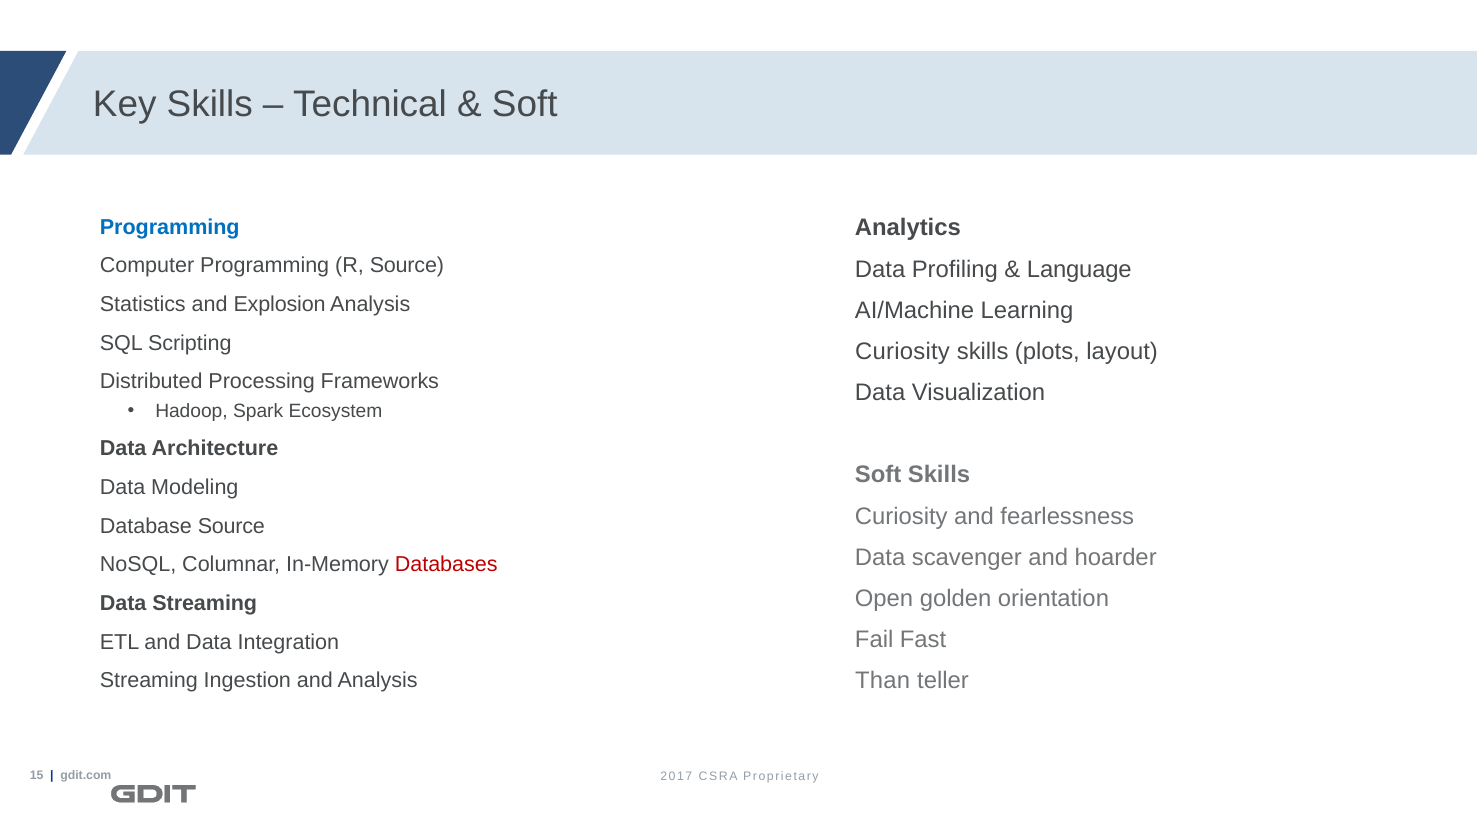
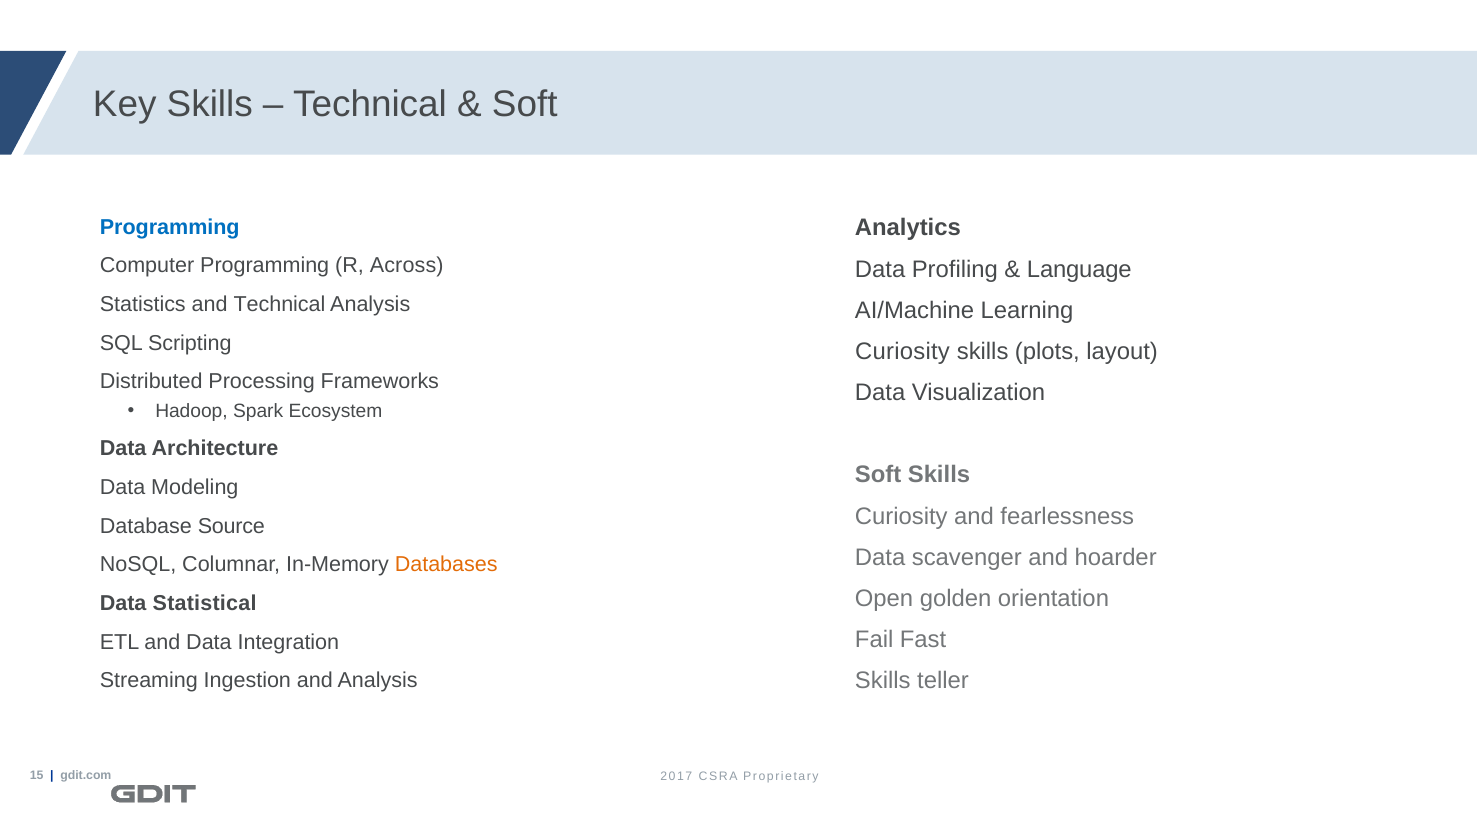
R Source: Source -> Across (407, 266)
and Explosion: Explosion -> Technical (280, 304)
Databases colour: red -> orange (446, 565)
Data Streaming: Streaming -> Statistical (205, 603)
Than: Than -> Skills (883, 681)
